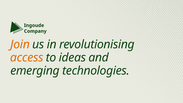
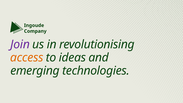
Join colour: orange -> purple (20, 44)
